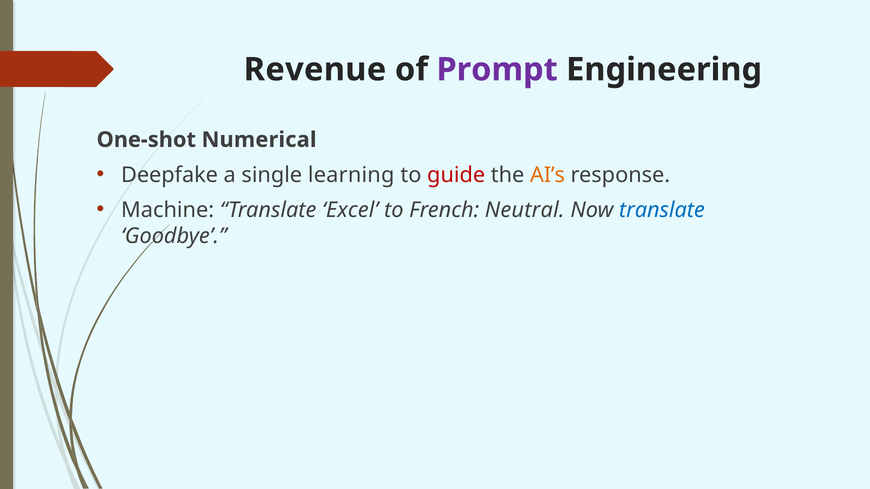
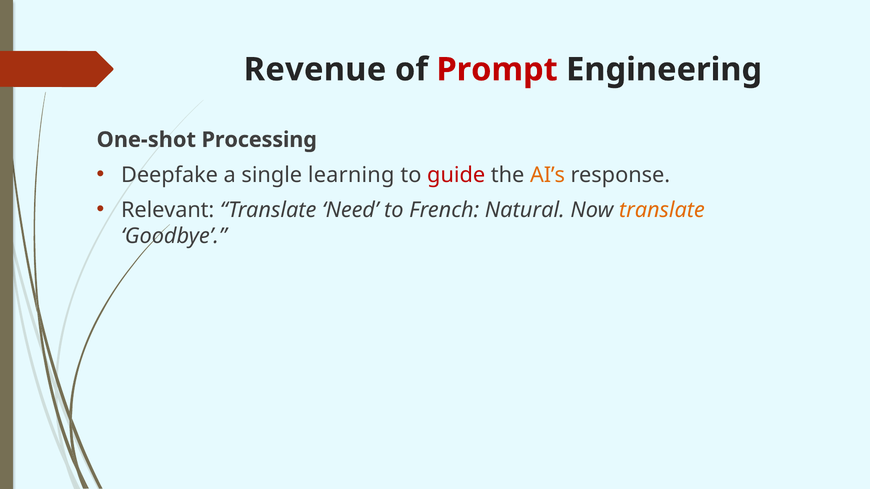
Prompt colour: purple -> red (497, 70)
Numerical: Numerical -> Processing (259, 140)
Machine: Machine -> Relevant (168, 210)
Excel: Excel -> Need (350, 210)
Neutral: Neutral -> Natural (525, 210)
translate colour: blue -> orange (662, 210)
